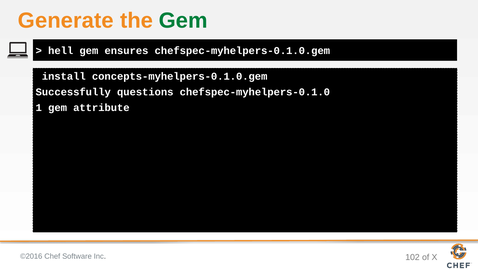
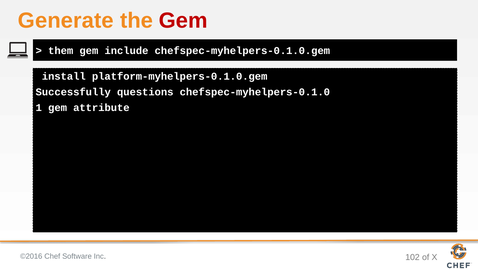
Gem colour: green -> red (183, 21)
hell: hell -> them (61, 51)
ensures: ensures -> include (126, 51)
concepts-myhelpers-0.1.0.gem: concepts-myhelpers-0.1.0.gem -> platform-myhelpers-0.1.0.gem (180, 76)
